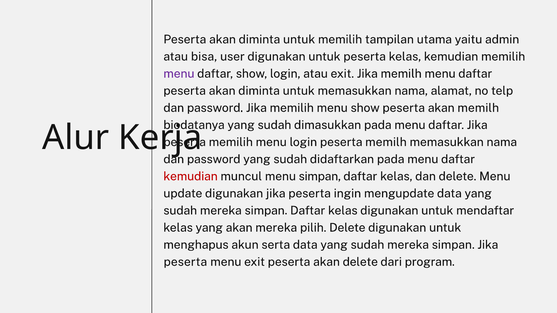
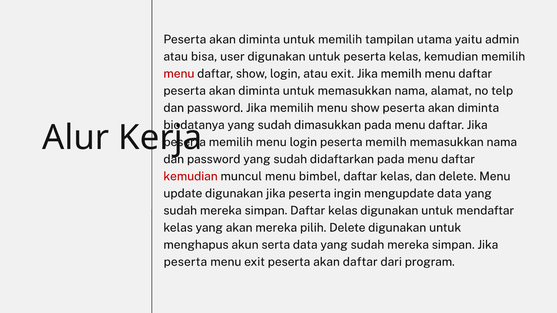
menu colour: purple -> red (179, 74)
show peserta akan memilh: memilh -> diminta (478, 108)
menu simpan: simpan -> bimbel (320, 176)
akan delete: delete -> daftar (360, 262)
